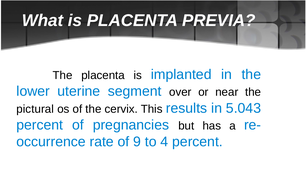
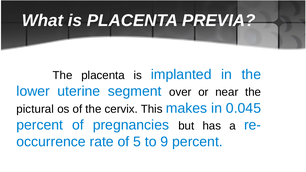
results: results -> makes (187, 108)
5.043: 5.043 -> 0.045 (244, 108)
9: 9 -> 5 (137, 142)
4: 4 -> 9 (164, 142)
